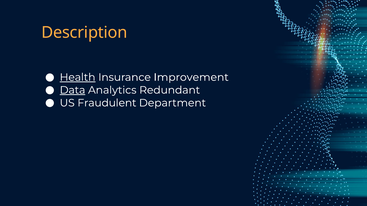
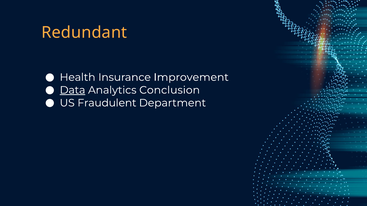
Description: Description -> Redundant (84, 32)
Health underline: present -> none (78, 77)
Redundant: Redundant -> Conclusion (170, 90)
